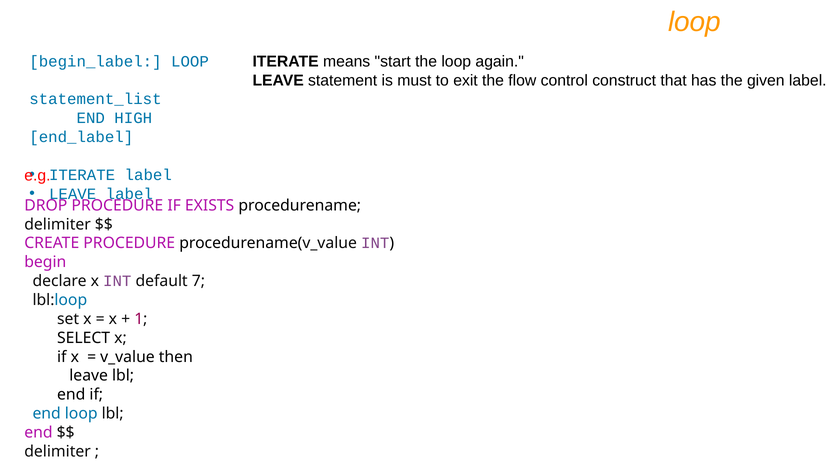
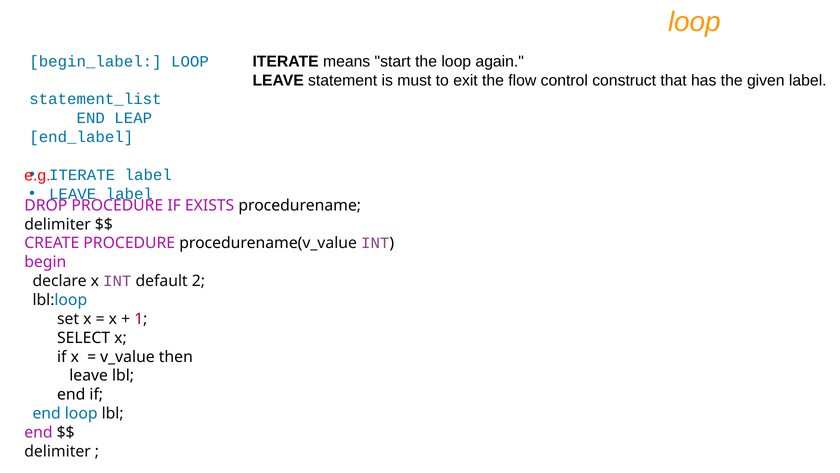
HIGH: HIGH -> LEAP (133, 118)
7: 7 -> 2 (198, 281)
